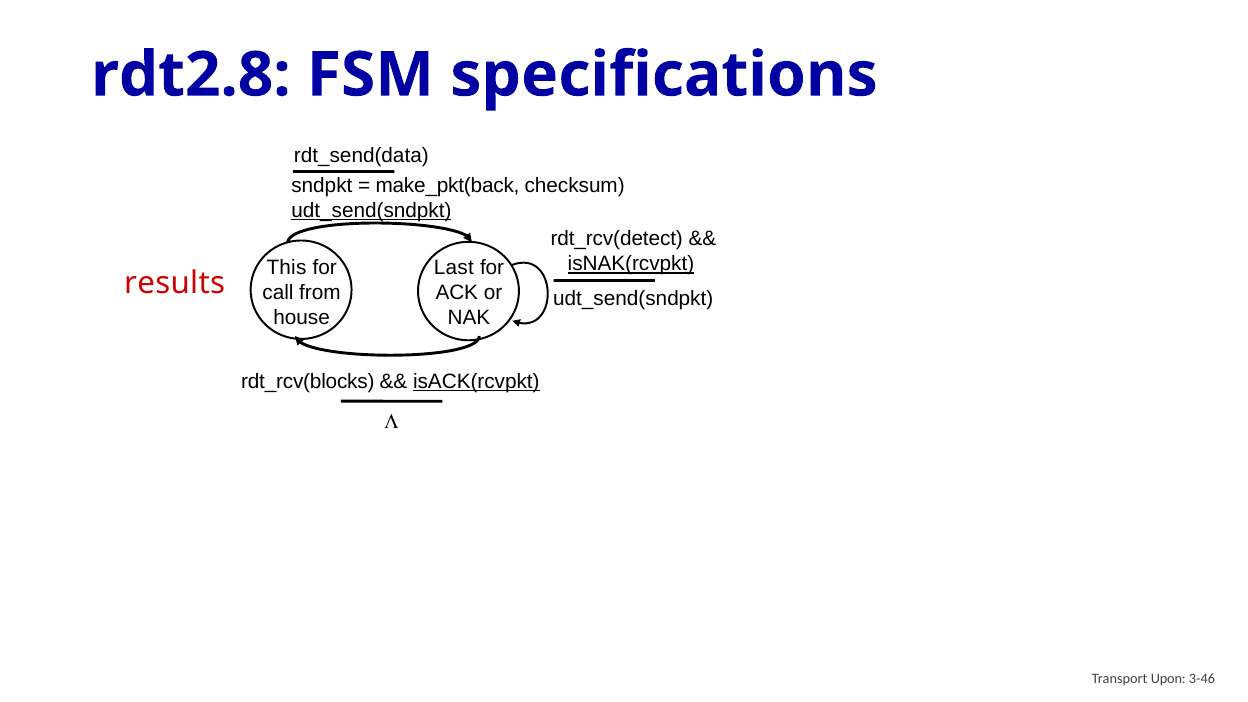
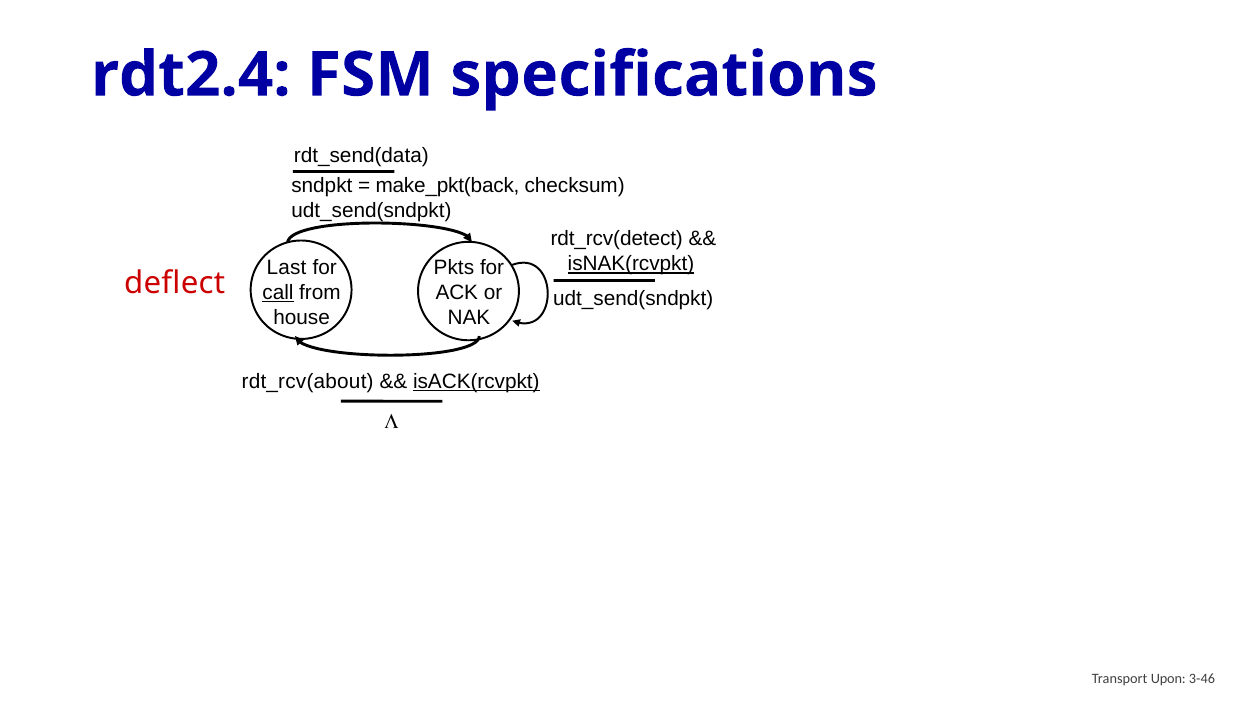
rdt2.8: rdt2.8 -> rdt2.4 (191, 75)
udt_send(sndpkt underline: present -> none (371, 210)
This: This -> Last (286, 268)
Last: Last -> Pkts (454, 268)
results: results -> deflect (175, 283)
call underline: none -> present (278, 293)
rdt_rcv(blocks: rdt_rcv(blocks -> rdt_rcv(about (308, 381)
